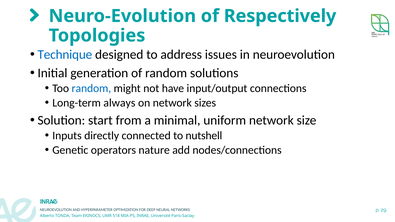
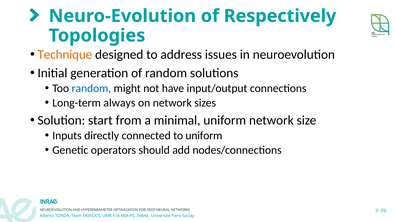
Technique colour: blue -> orange (65, 55)
to nutshell: nutshell -> uniform (204, 136)
nature: nature -> should (154, 150)
